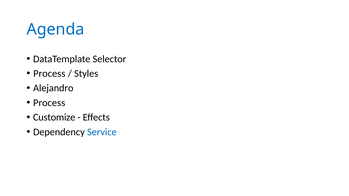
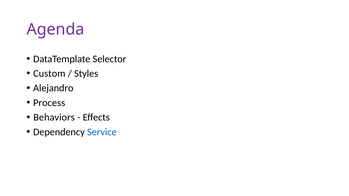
Agenda colour: blue -> purple (55, 29)
Process: Process -> Custom (49, 74)
Customize: Customize -> Behaviors (54, 118)
